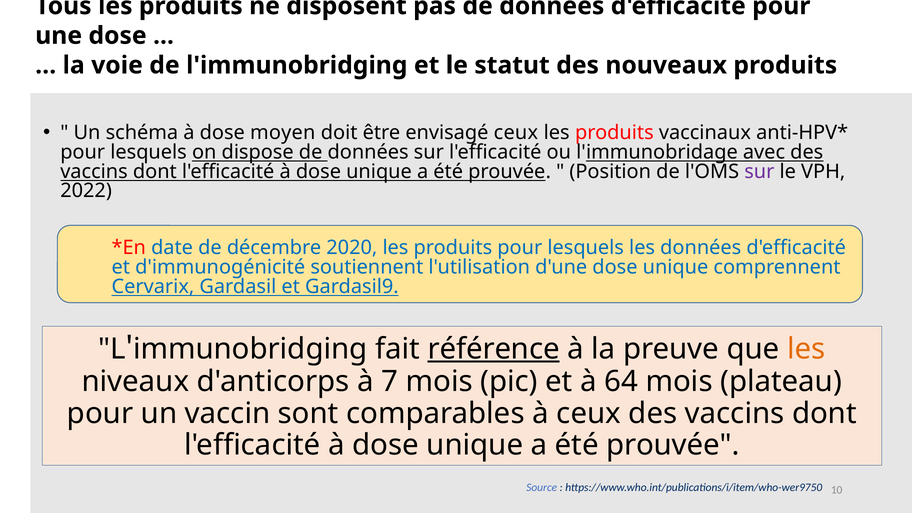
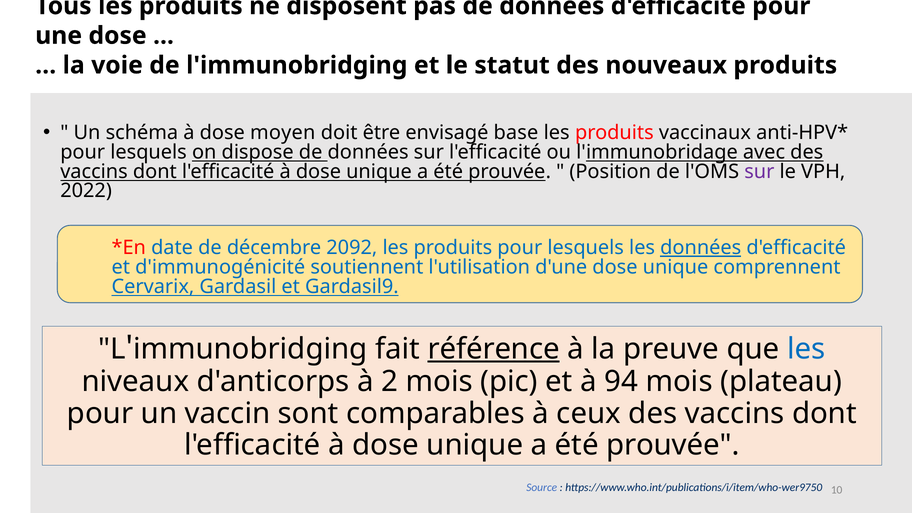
envisagé ceux: ceux -> base (516, 133)
2020: 2020 -> 2092 (352, 248)
données underline: none -> present (701, 248)
les colour: orange -> blue (806, 349)
7: 7 -> 2 (390, 382)
64: 64 -> 94 (621, 382)
